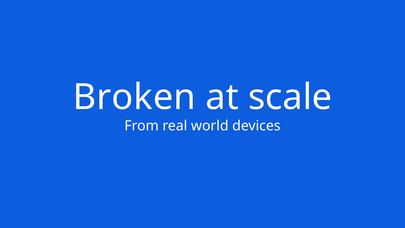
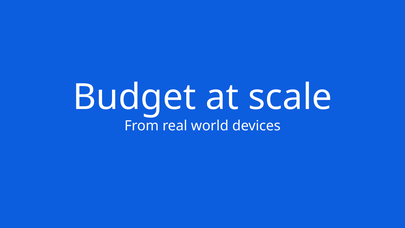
Broken: Broken -> Budget (134, 97)
